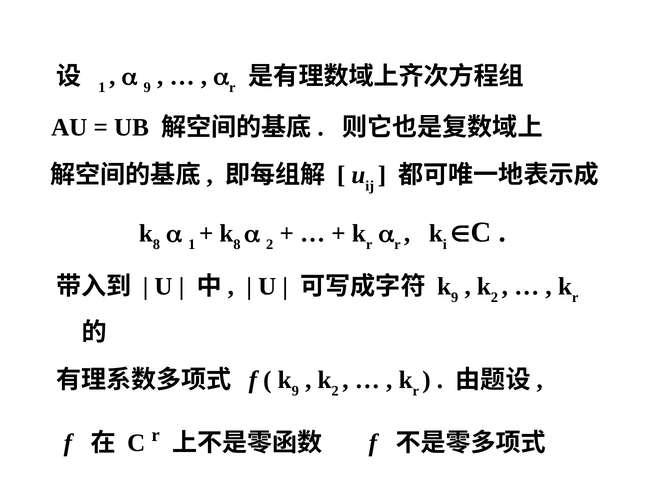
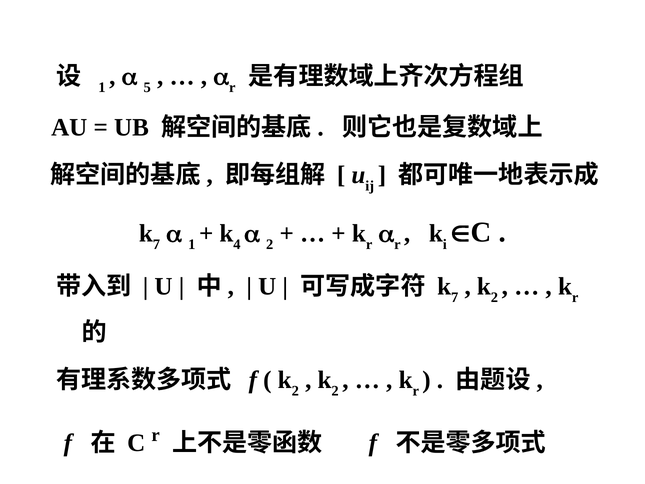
9: 9 -> 5 (147, 87)
8: 8 -> 7 (156, 244)
8: 8 -> 4 (237, 244)
9: 9 -> 7 (455, 297)
9: 9 -> 2 (295, 391)
